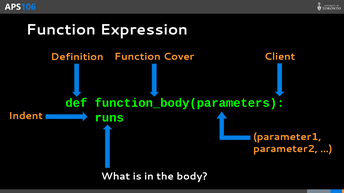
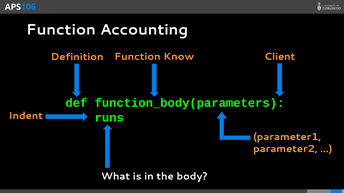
Expression: Expression -> Accounting (144, 30)
Cover: Cover -> Know (179, 57)
